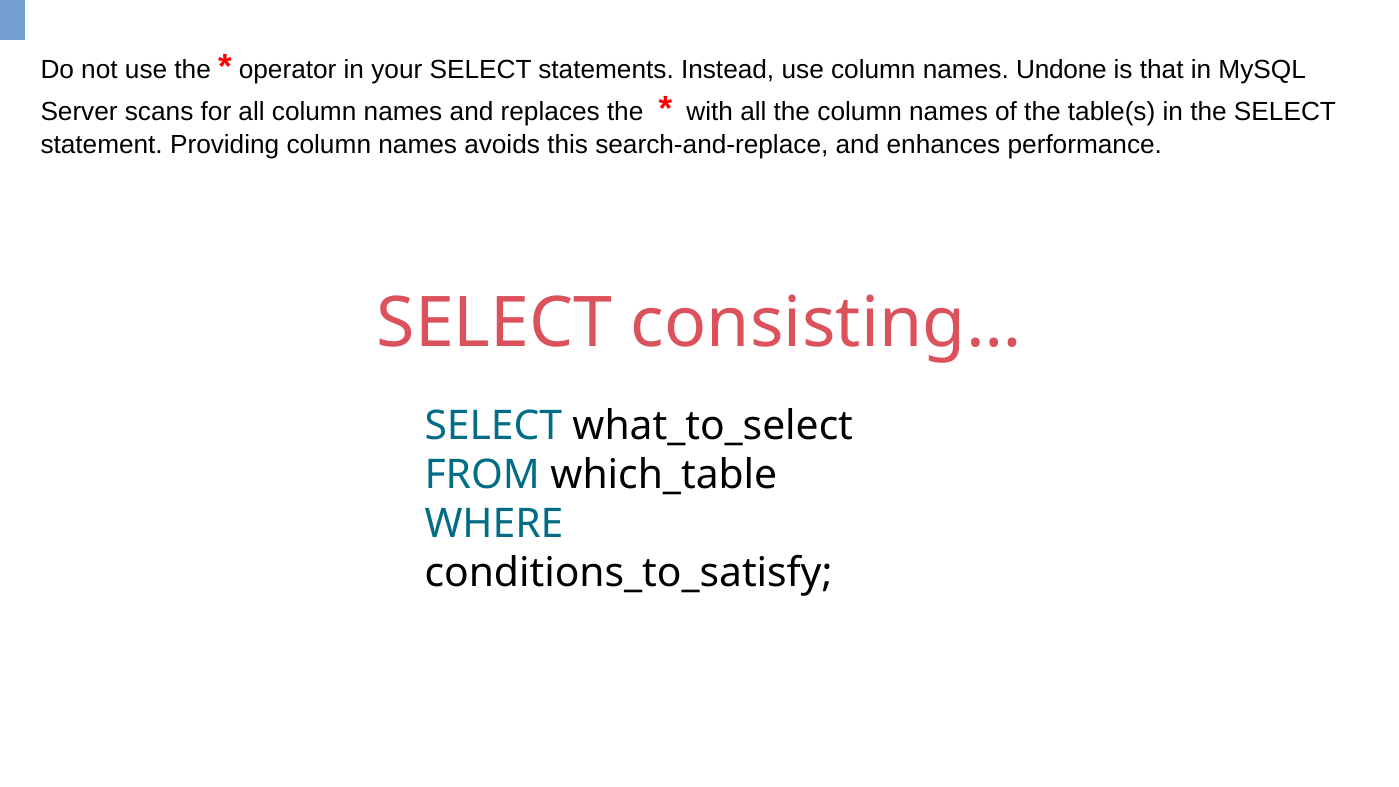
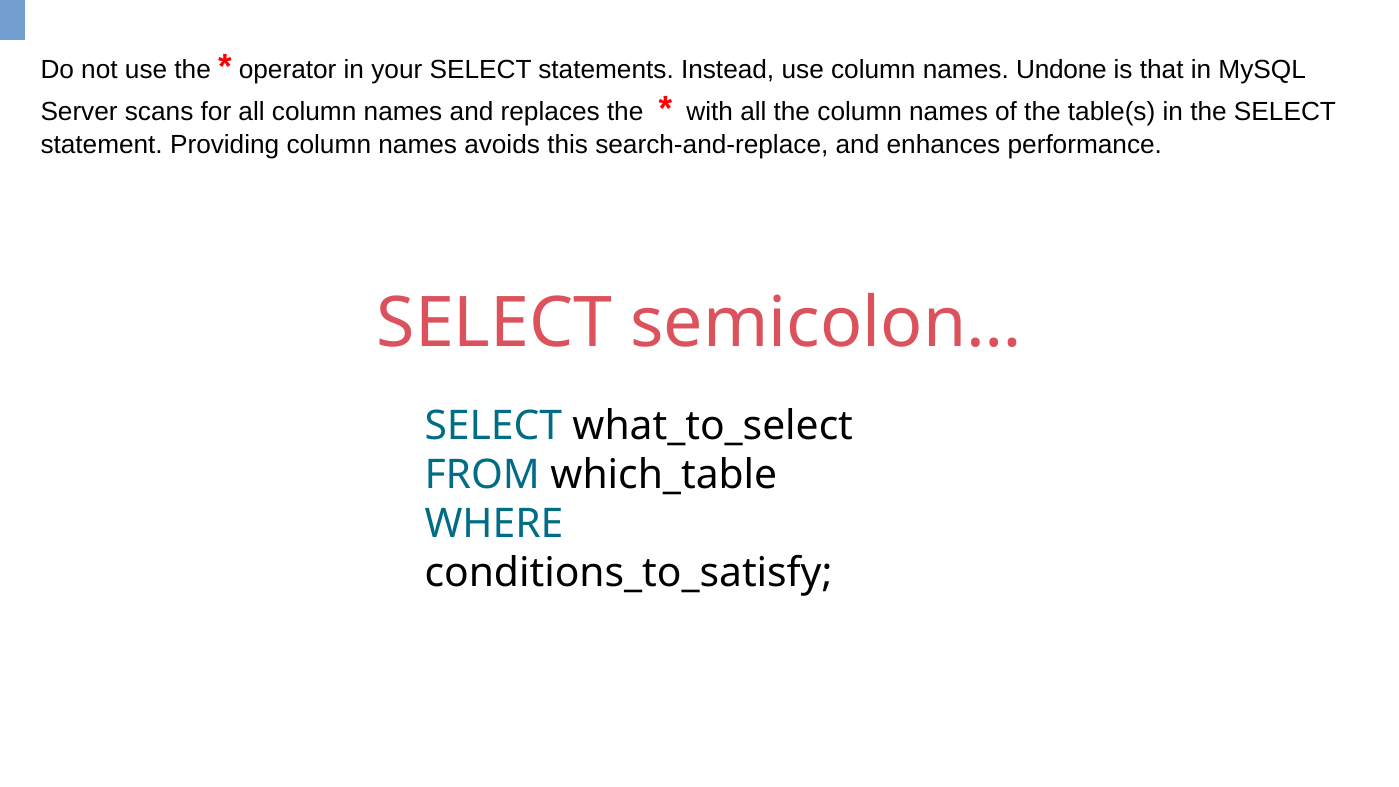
consisting…: consisting… -> semicolon… (826, 323)
